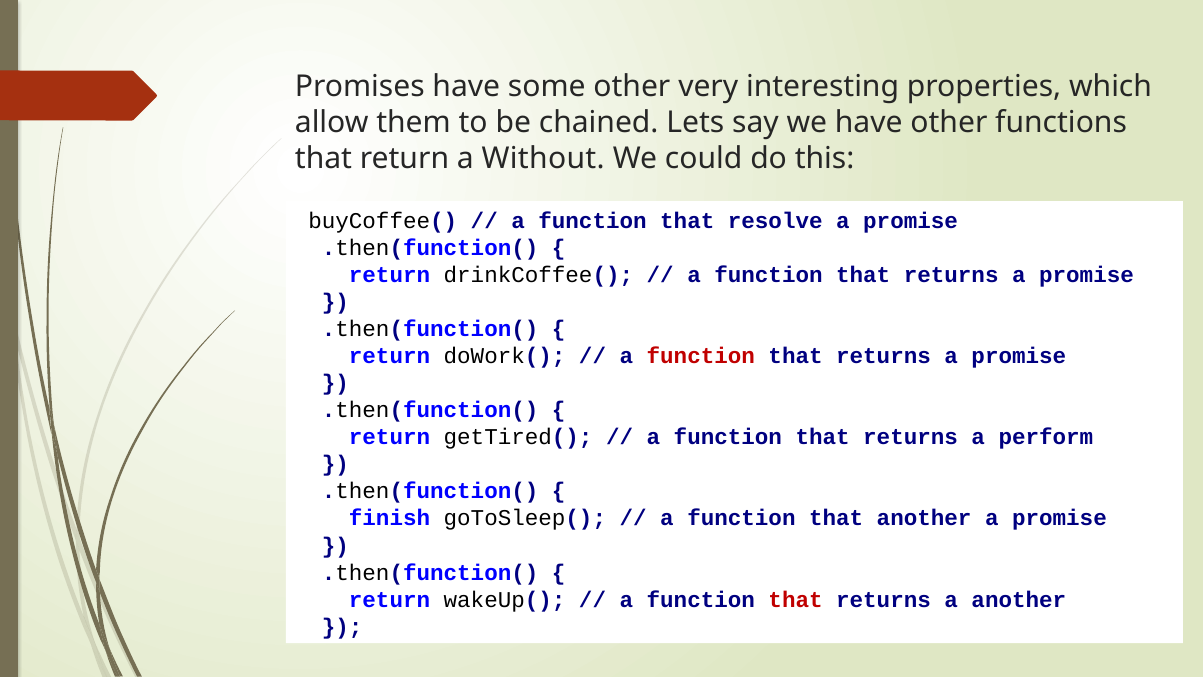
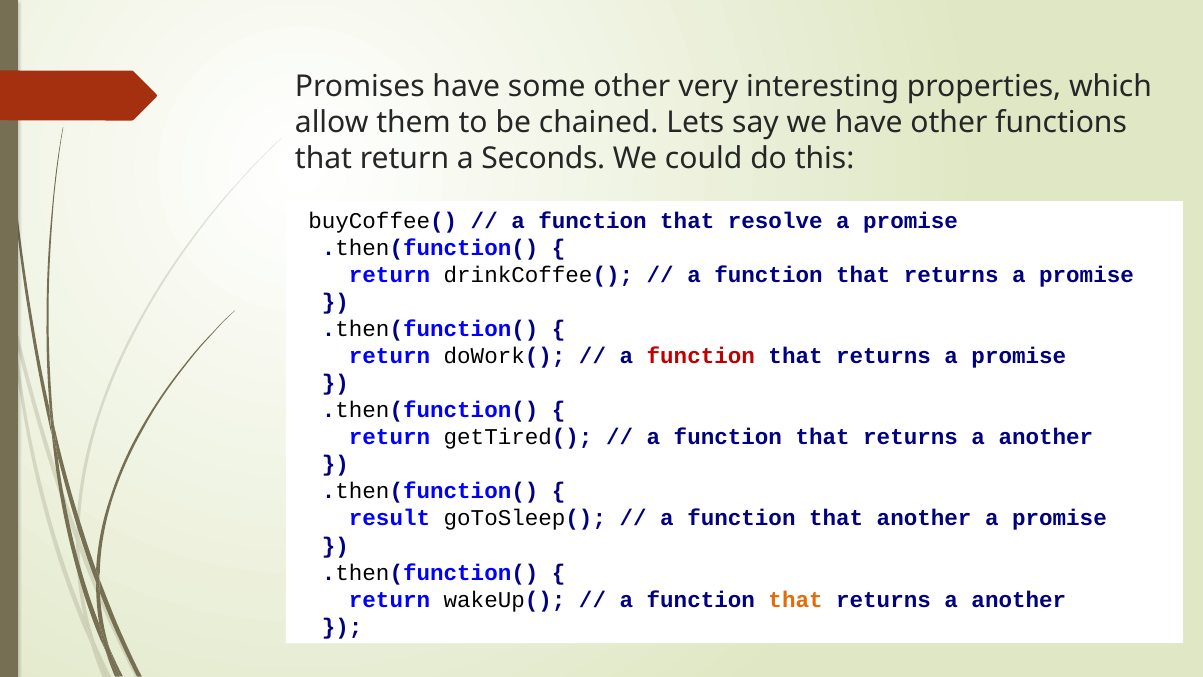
Without: Without -> Seconds (543, 158)
perform: perform -> another (1046, 437)
finish: finish -> result (390, 518)
that colour: red -> orange (796, 600)
